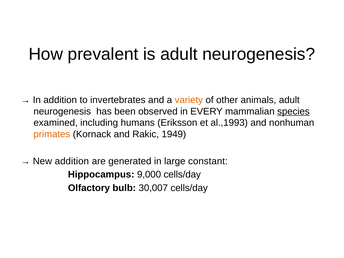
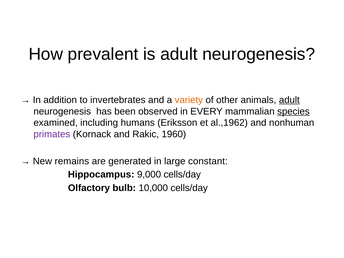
adult underline: none -> present (289, 100)
al.,1993: al.,1993 -> al.,1962 (229, 123)
primates colour: orange -> purple (52, 134)
1949: 1949 -> 1960 (174, 134)
New addition: addition -> remains (72, 161)
30,007: 30,007 -> 10,000 (153, 188)
